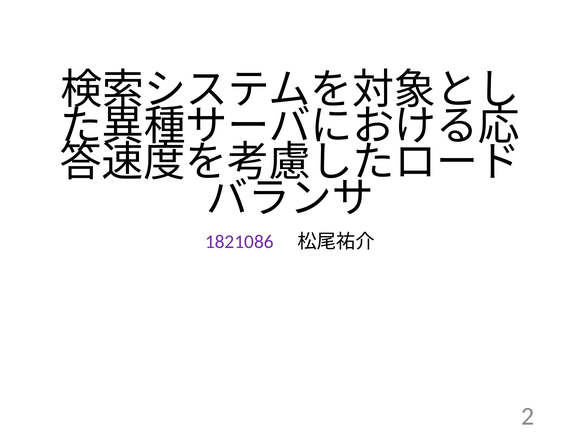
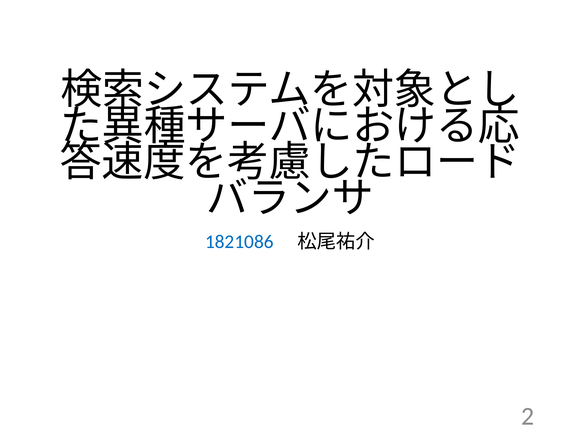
1821086 colour: purple -> blue (239, 242)
